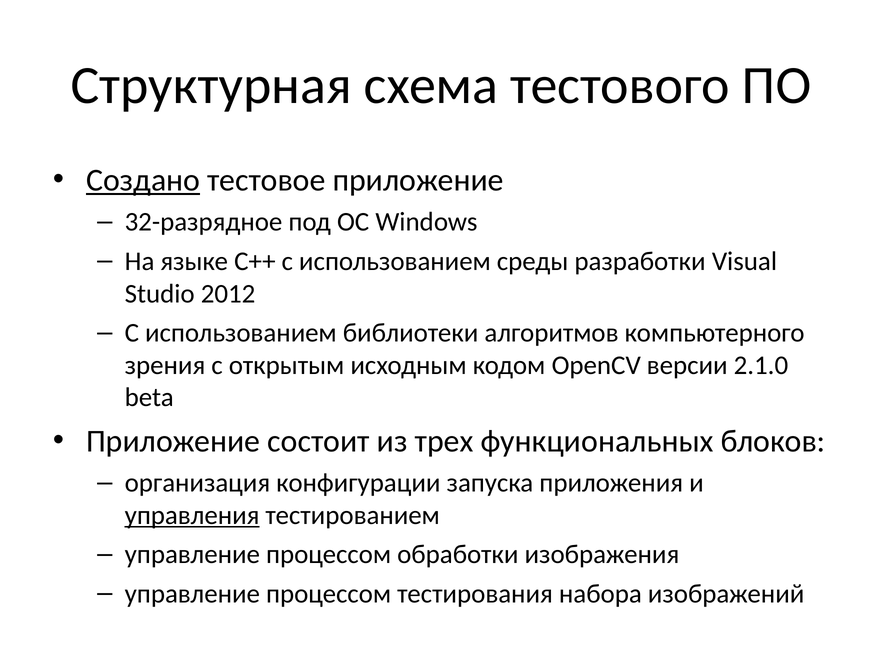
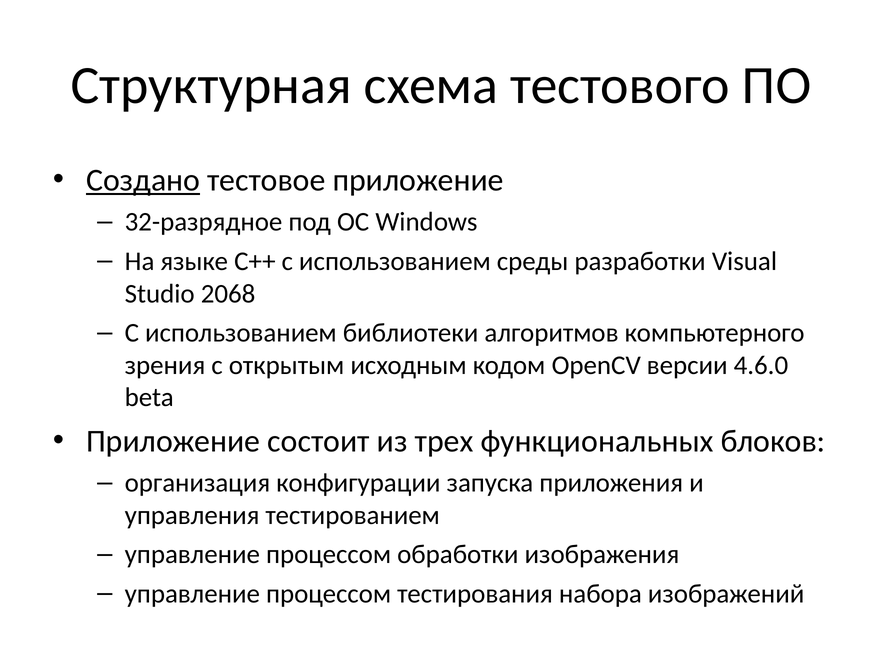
2012: 2012 -> 2068 (228, 294)
2.1.0: 2.1.0 -> 4.6.0 (761, 365)
управления underline: present -> none (192, 515)
